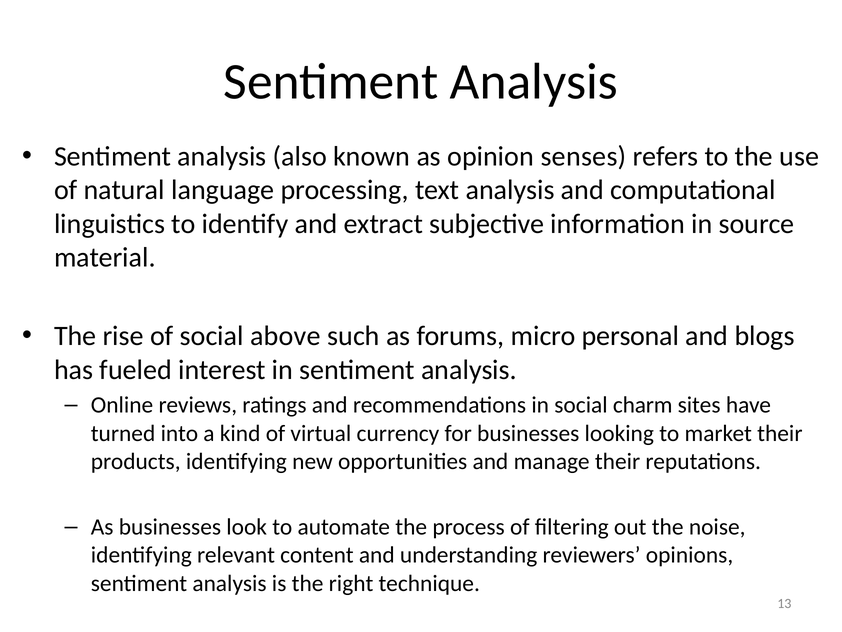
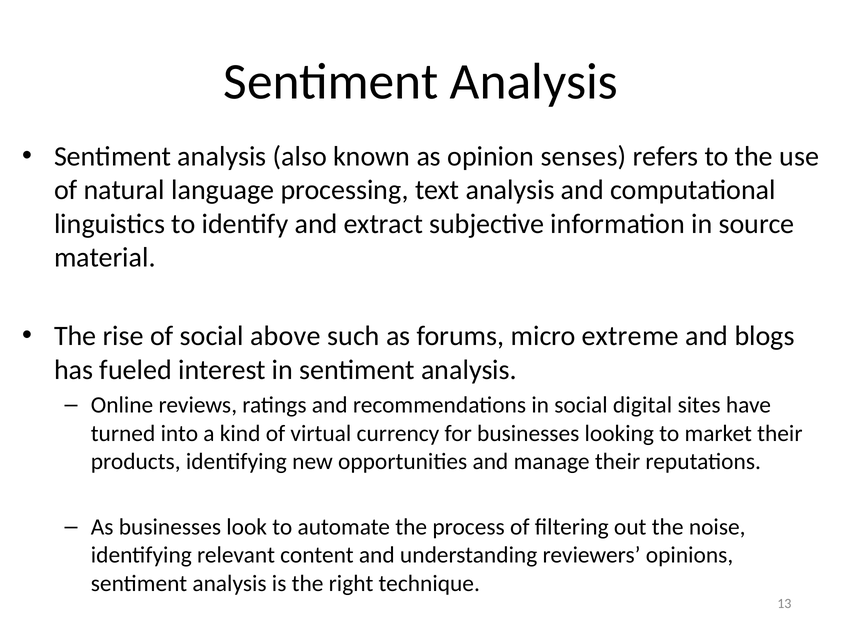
personal: personal -> extreme (630, 336)
charm: charm -> digital (643, 405)
